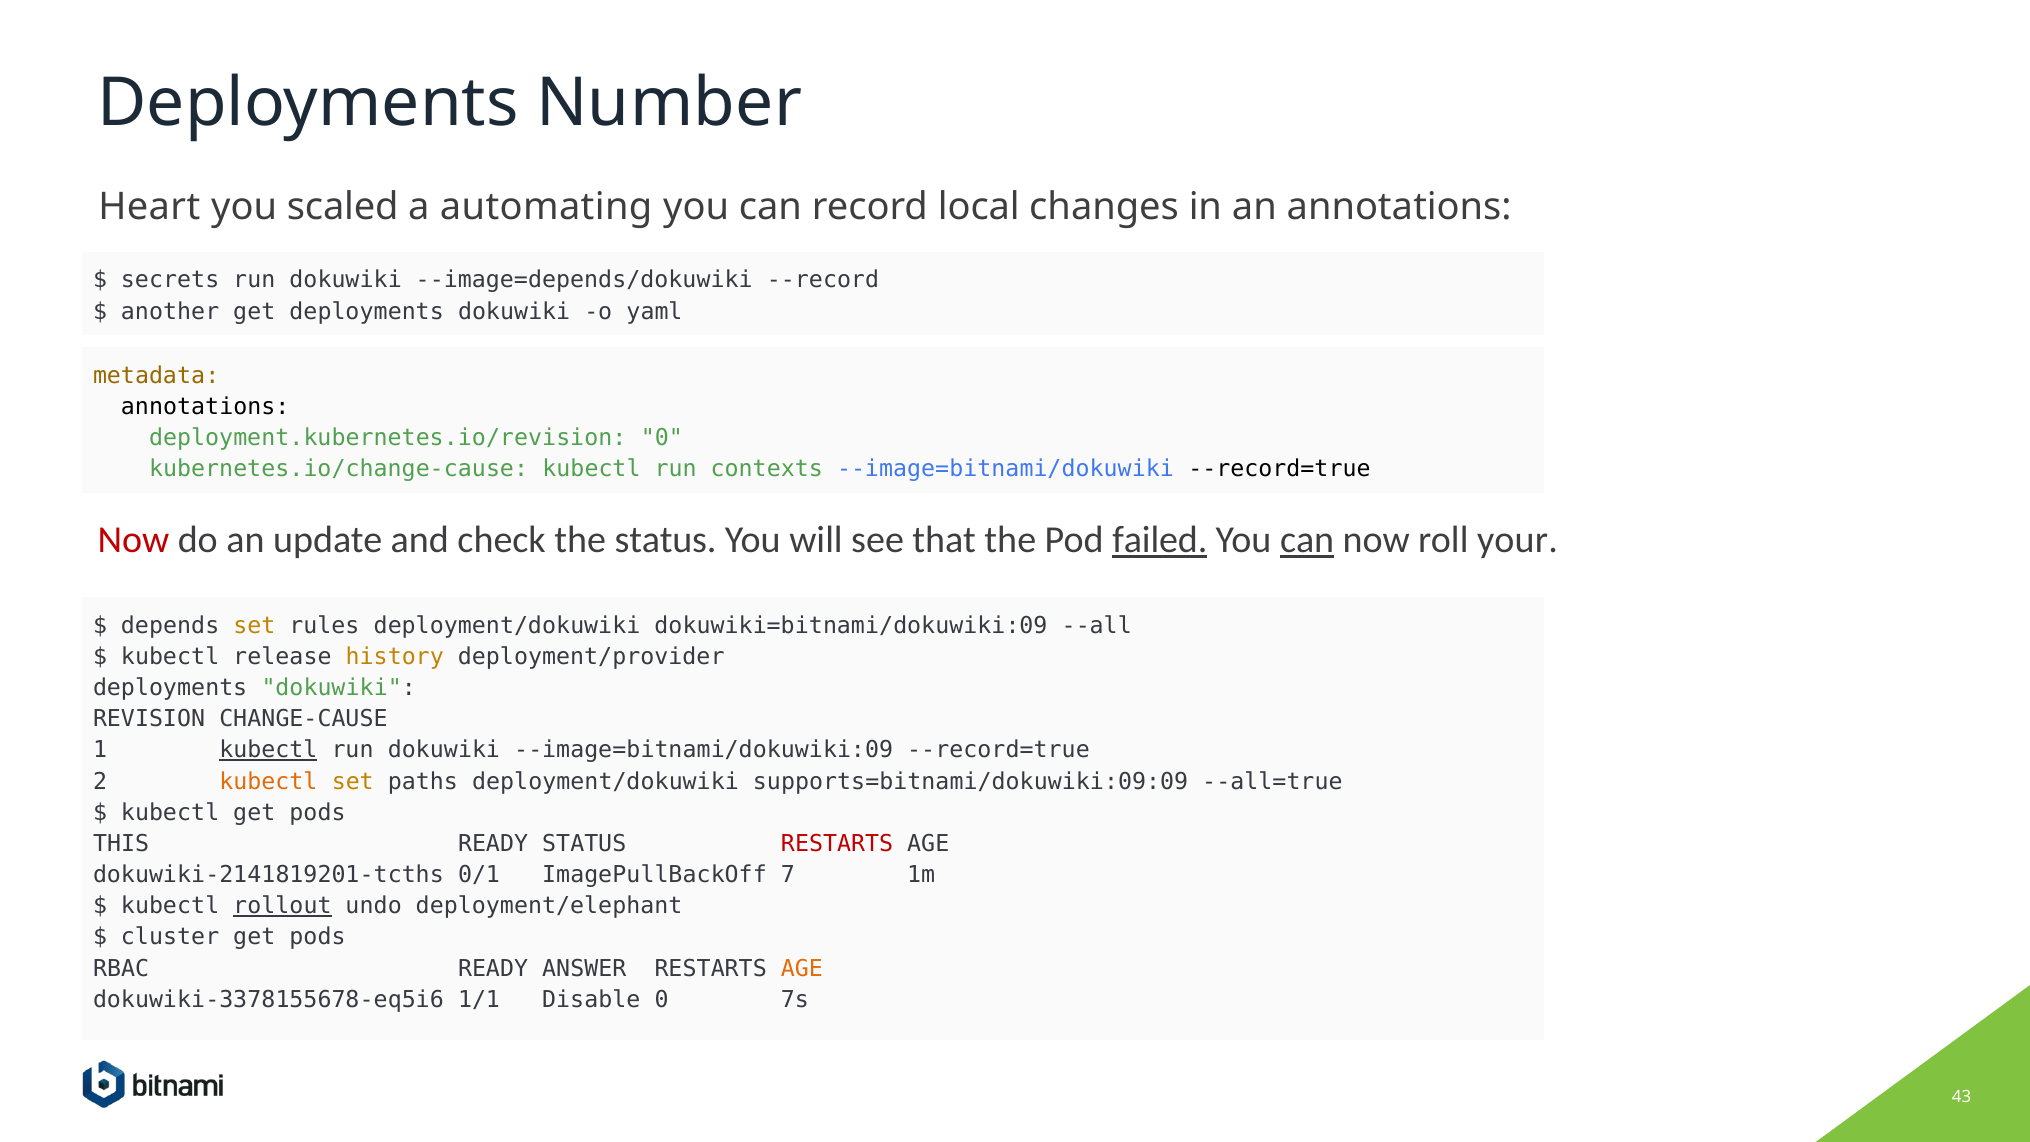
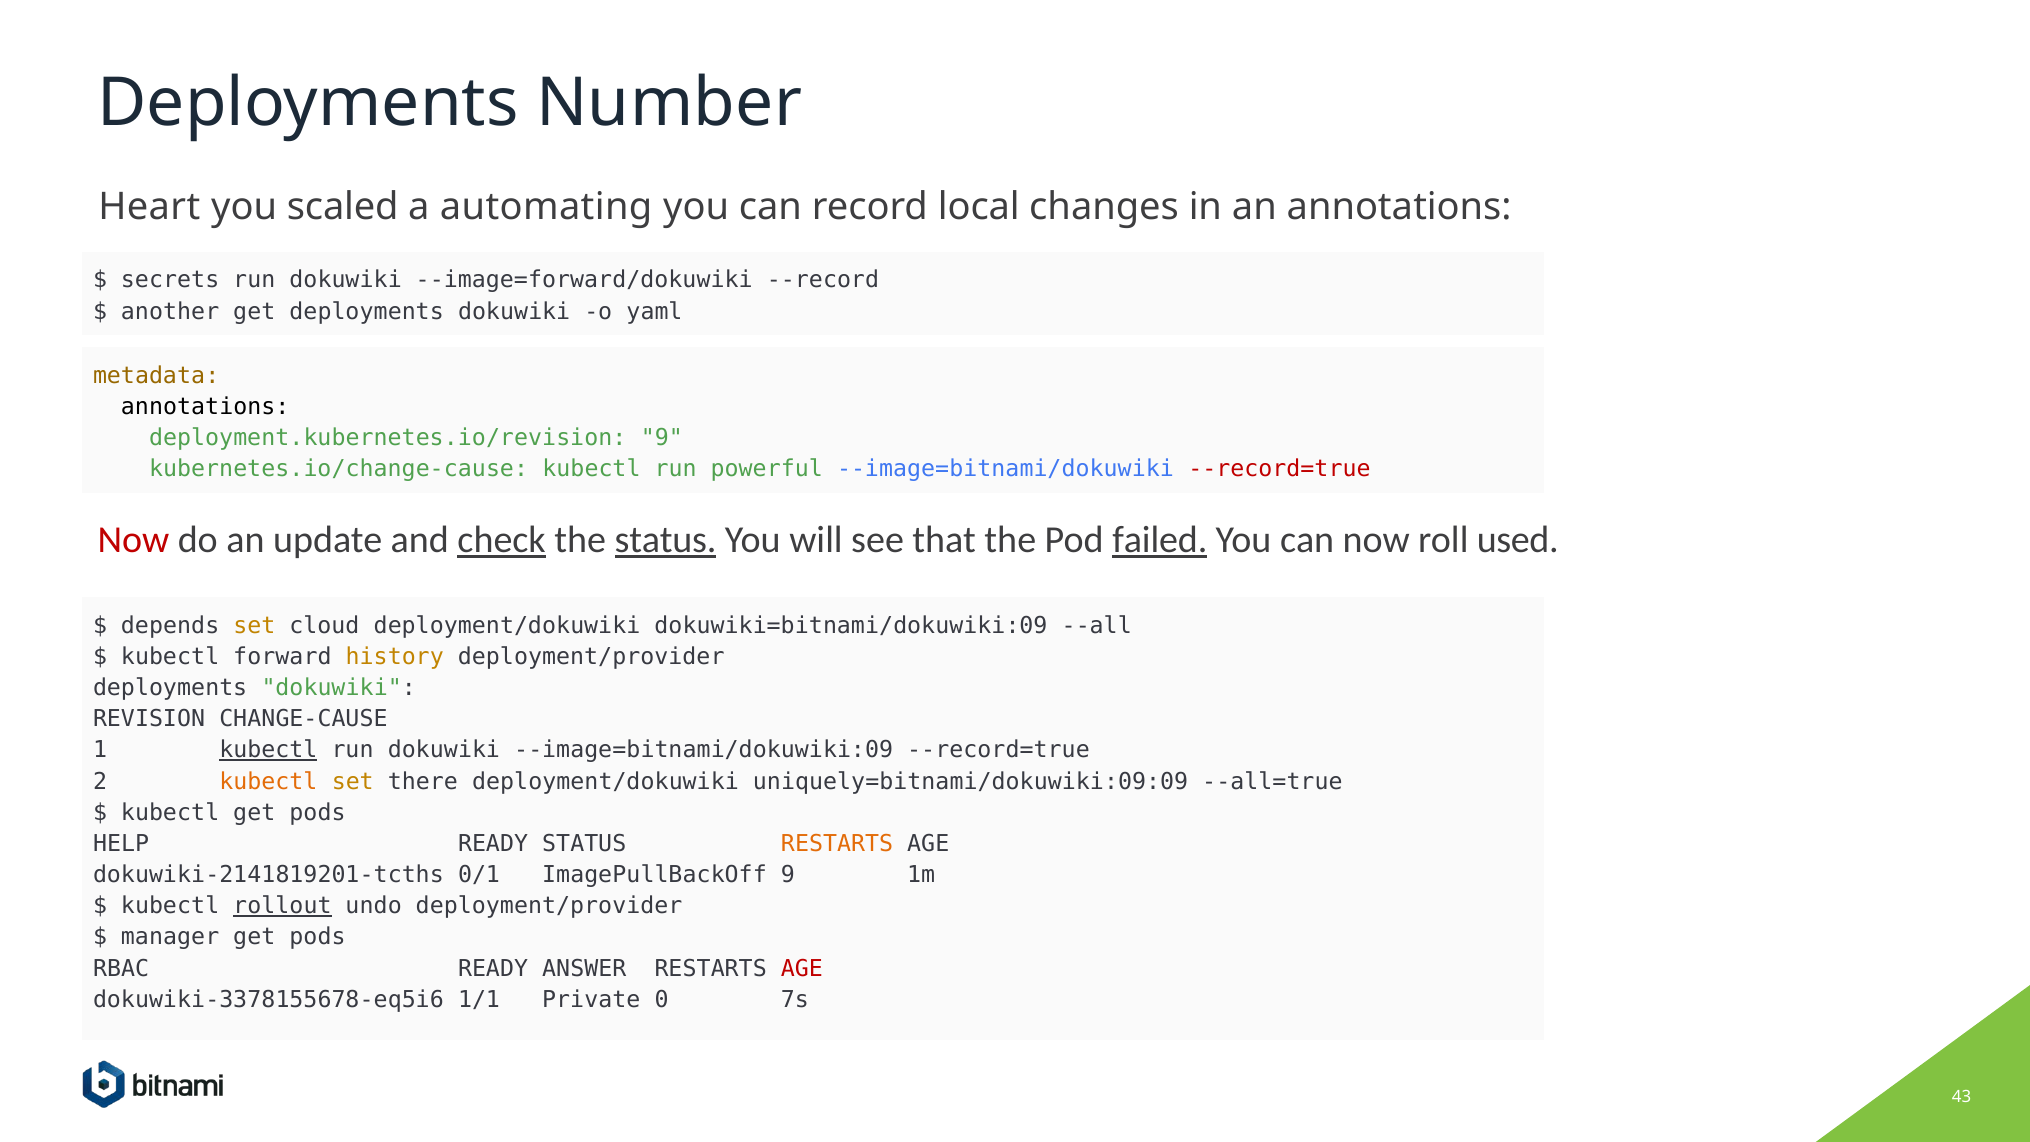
--image=depends/dokuwiki: --image=depends/dokuwiki -> --image=forward/dokuwiki (584, 280)
deployment.kubernetes.io/revision 0: 0 -> 9 (662, 438)
contexts: contexts -> powerful (767, 469)
--record=true colour: black -> red (1279, 469)
check underline: none -> present (502, 540)
status underline: none -> present (666, 540)
can underline: present -> none (1307, 540)
your: your -> used (1518, 540)
rules: rules -> cloud (324, 625)
release: release -> forward (282, 657)
paths: paths -> there (423, 781)
supports=bitnami/dokuwiki:09:09: supports=bitnami/dokuwiki:09:09 -> uniquely=bitnami/dokuwiki:09:09 (971, 781)
THIS: THIS -> HELP (121, 844)
RESTARTS colour: red -> orange (837, 844)
ImagePullBackOff 7: 7 -> 9 (788, 875)
undo deployment/elephant: deployment/elephant -> deployment/provider (549, 906)
cluster: cluster -> manager (170, 937)
AGE colour: orange -> red (802, 968)
Disable: Disable -> Private (591, 999)
